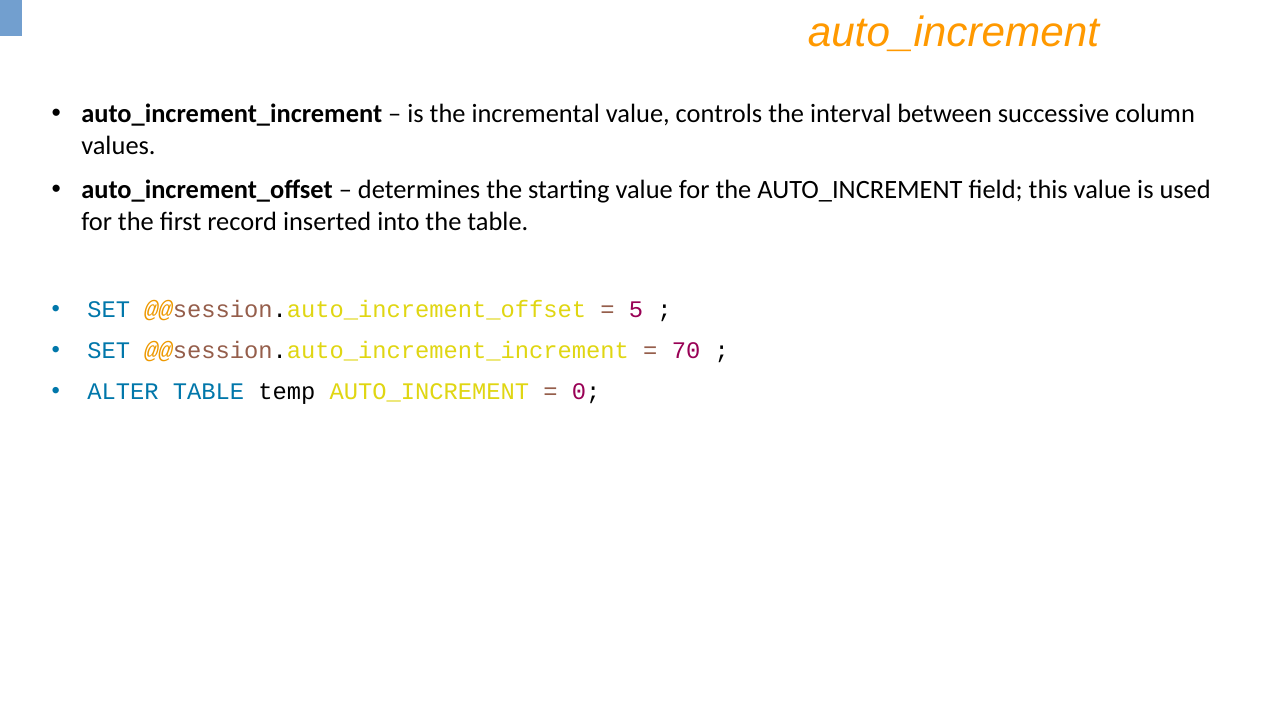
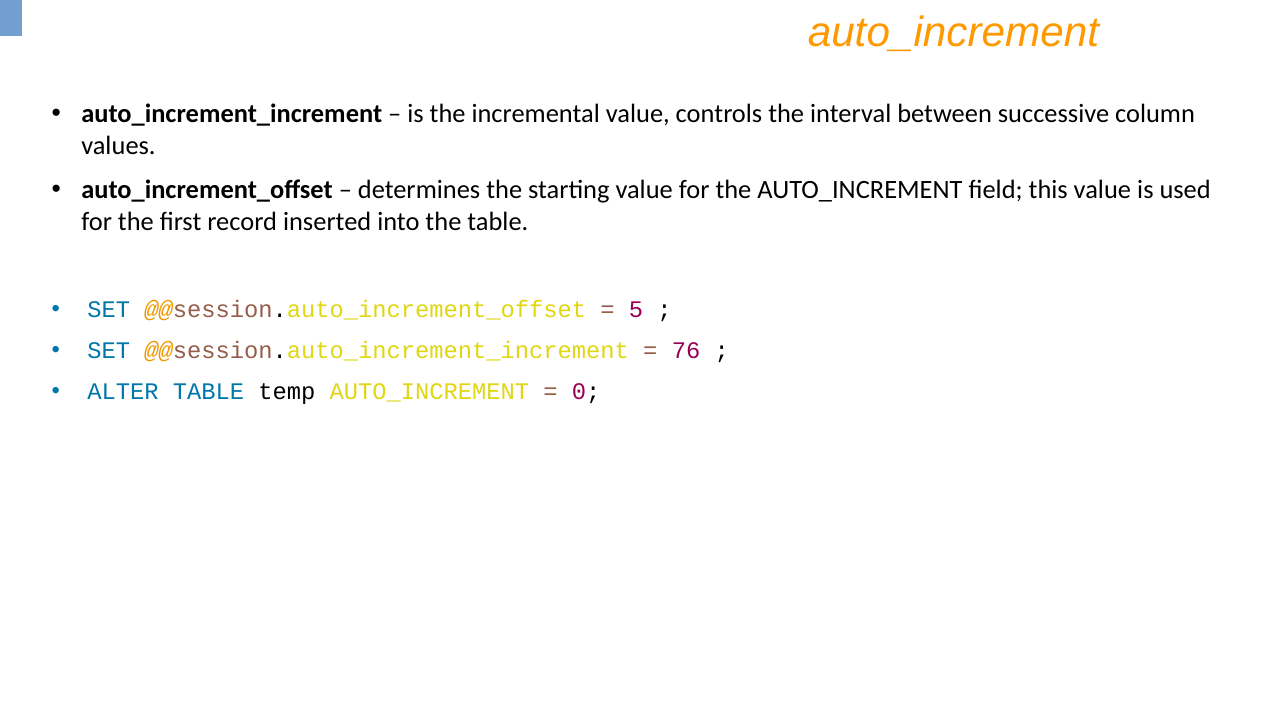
70: 70 -> 76 (686, 351)
